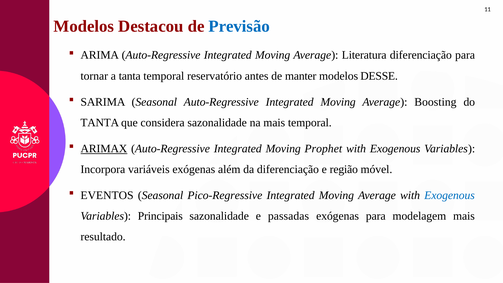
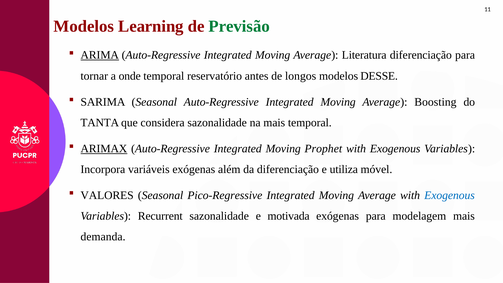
Destacou: Destacou -> Learning (151, 26)
Previsão colour: blue -> green (239, 26)
ARIMA underline: none -> present (100, 55)
a tanta: tanta -> onde (130, 76)
manter: manter -> longos (301, 76)
região: região -> utiliza (344, 169)
EVENTOS: EVENTOS -> VALORES (107, 195)
Principais: Principais -> Recurrent (160, 216)
passadas: passadas -> motivada (289, 216)
resultado: resultado -> demanda (103, 237)
